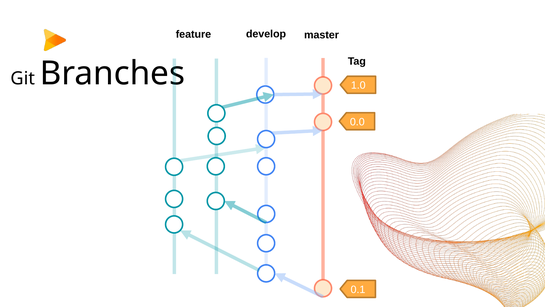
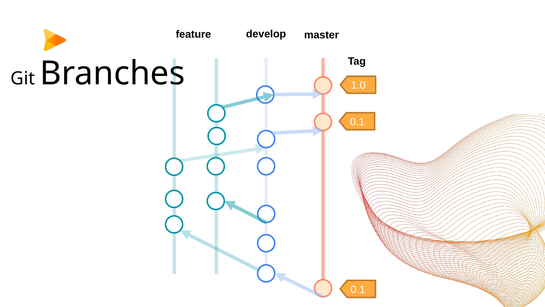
0.0: 0.0 -> 0.1 (357, 122)
